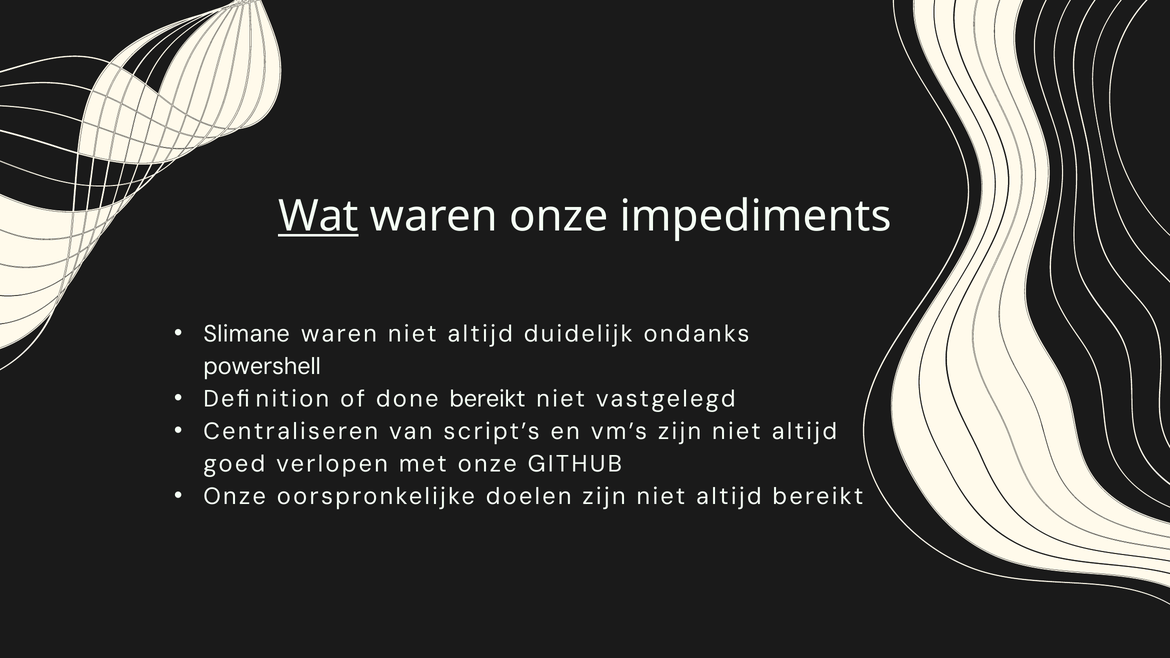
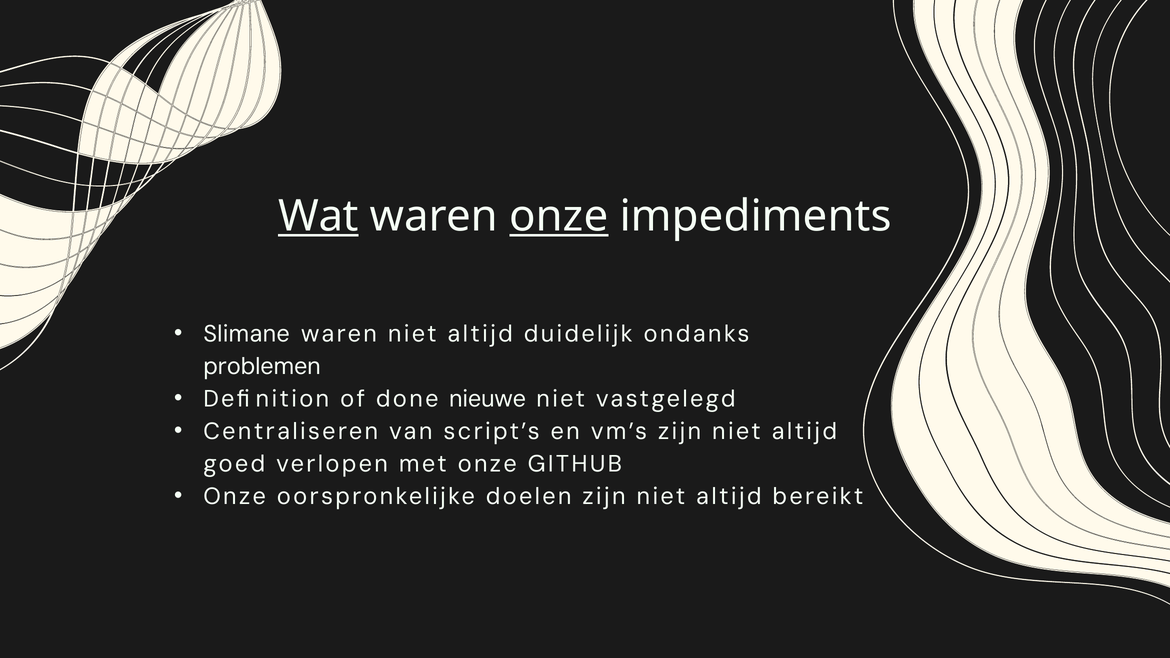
onze underline: none -> present (559, 216)
powershell: powershell -> problemen (262, 366)
done bereikt: bereikt -> nieuwe (488, 399)
